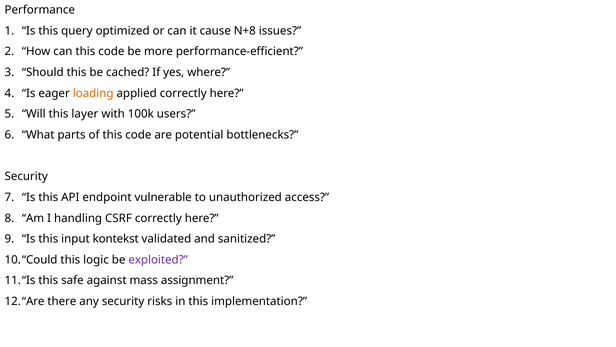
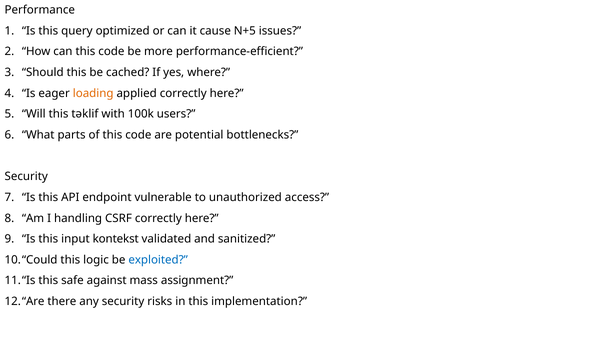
N+8: N+8 -> N+5 (245, 31)
layer: layer -> təklif (85, 114)
exploited colour: purple -> blue (158, 259)
